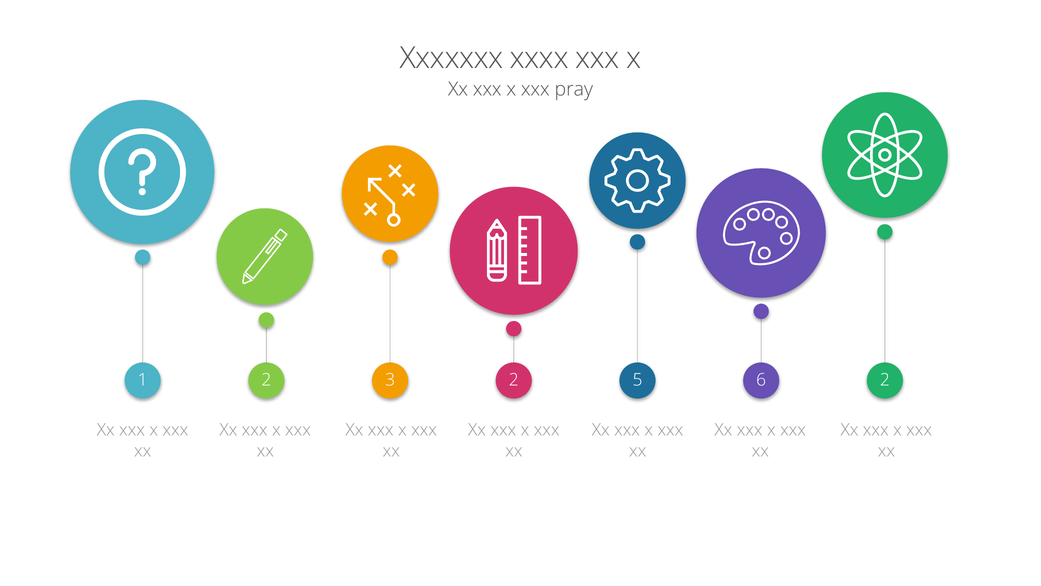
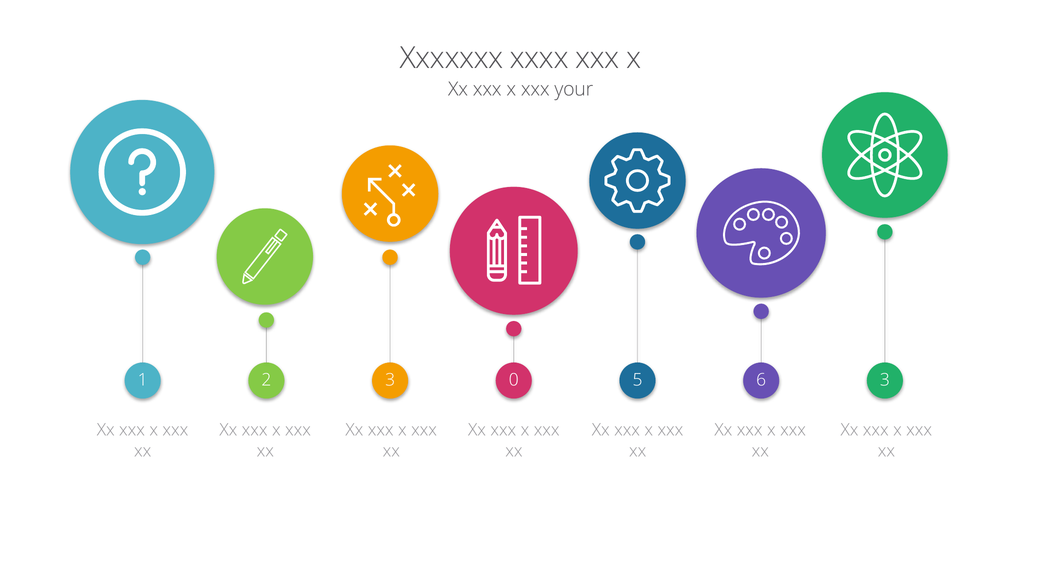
pray: pray -> your (574, 89)
1 2: 2 -> 0 (514, 380)
6 2: 2 -> 3 (885, 380)
